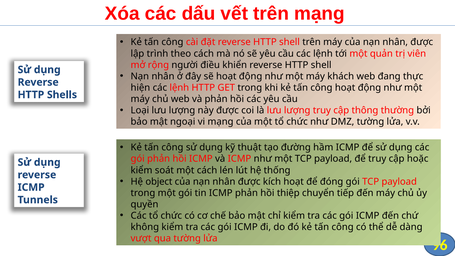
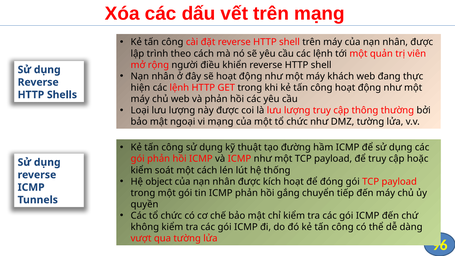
thiệp: thiệp -> gắng (288, 193)
